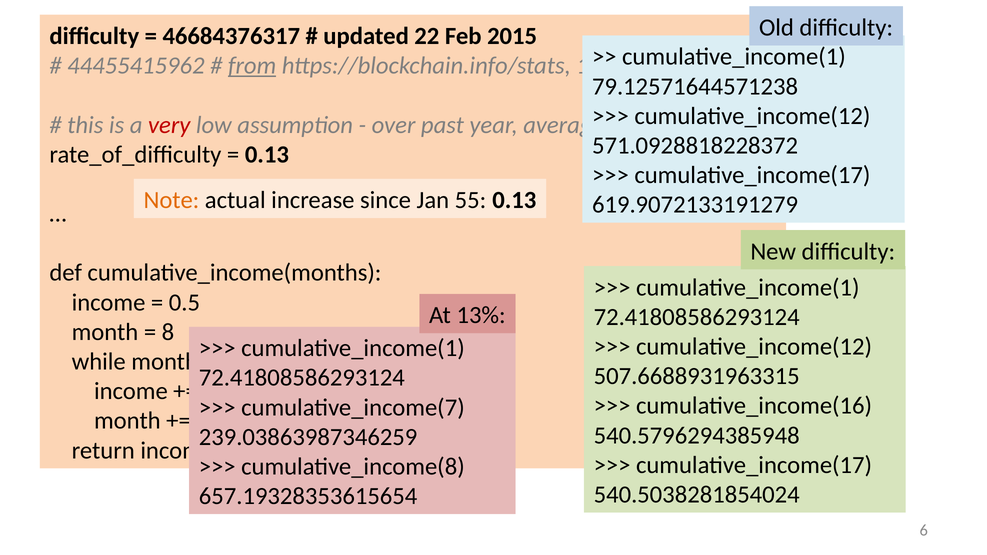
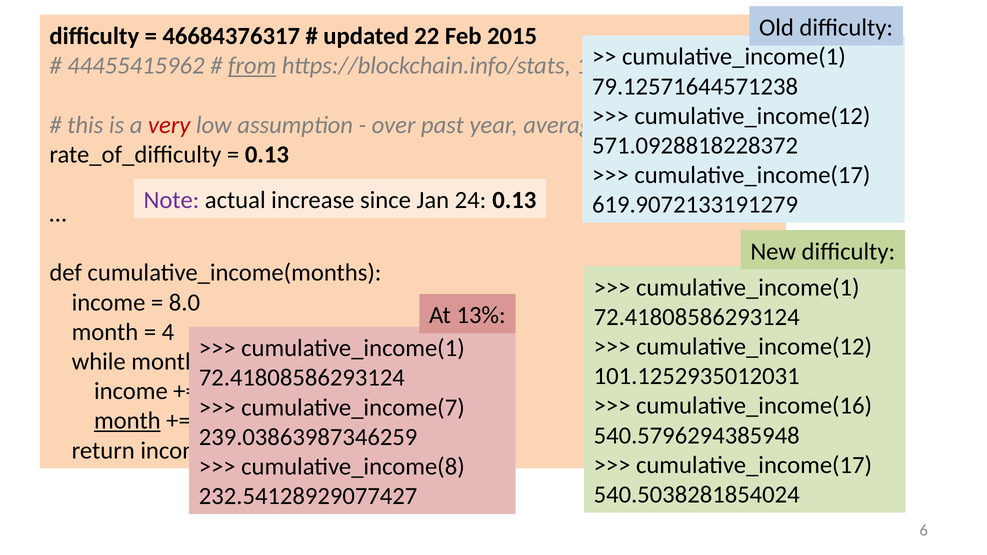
Note colour: orange -> purple (171, 200)
55: 55 -> 24 (470, 200)
0.5: 0.5 -> 8.0 (184, 303)
8: 8 -> 4 (168, 332)
507.6688931963315: 507.6688931963315 -> 101.1252935012031 (697, 376)
month underline: none -> present (127, 421)
657.19328353615654: 657.19328353615654 -> 232.54128929077427 (308, 496)
